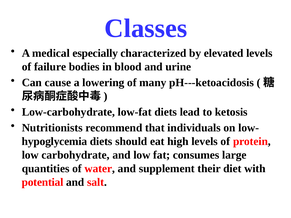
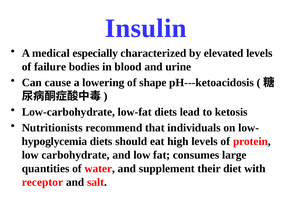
Classes: Classes -> Insulin (146, 28)
many: many -> shape (153, 83)
potential: potential -> receptor (42, 182)
